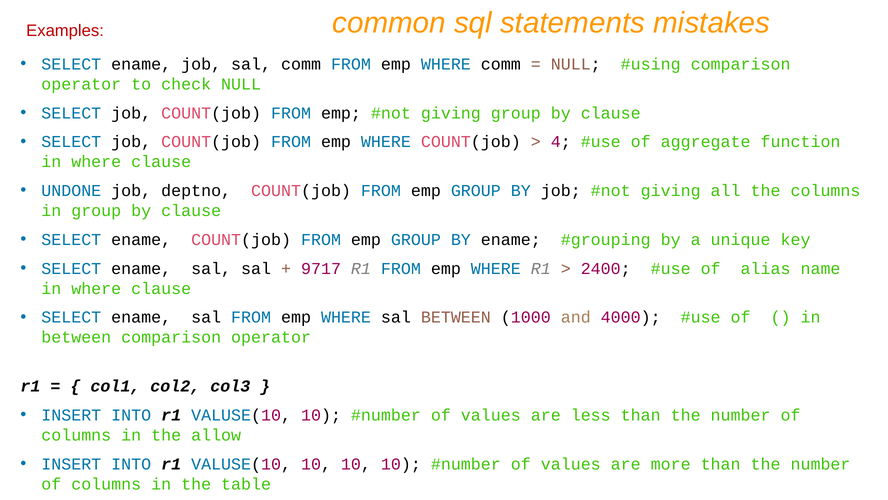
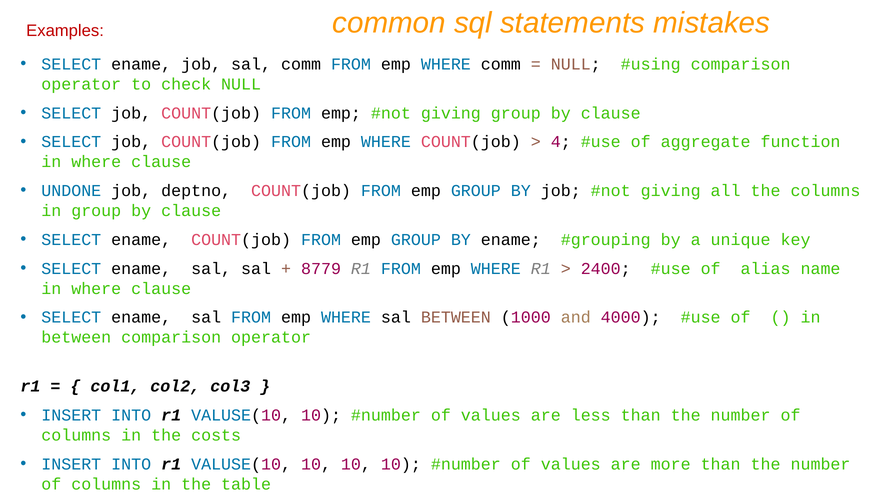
9717: 9717 -> 8779 (321, 268)
allow: allow -> costs (216, 435)
